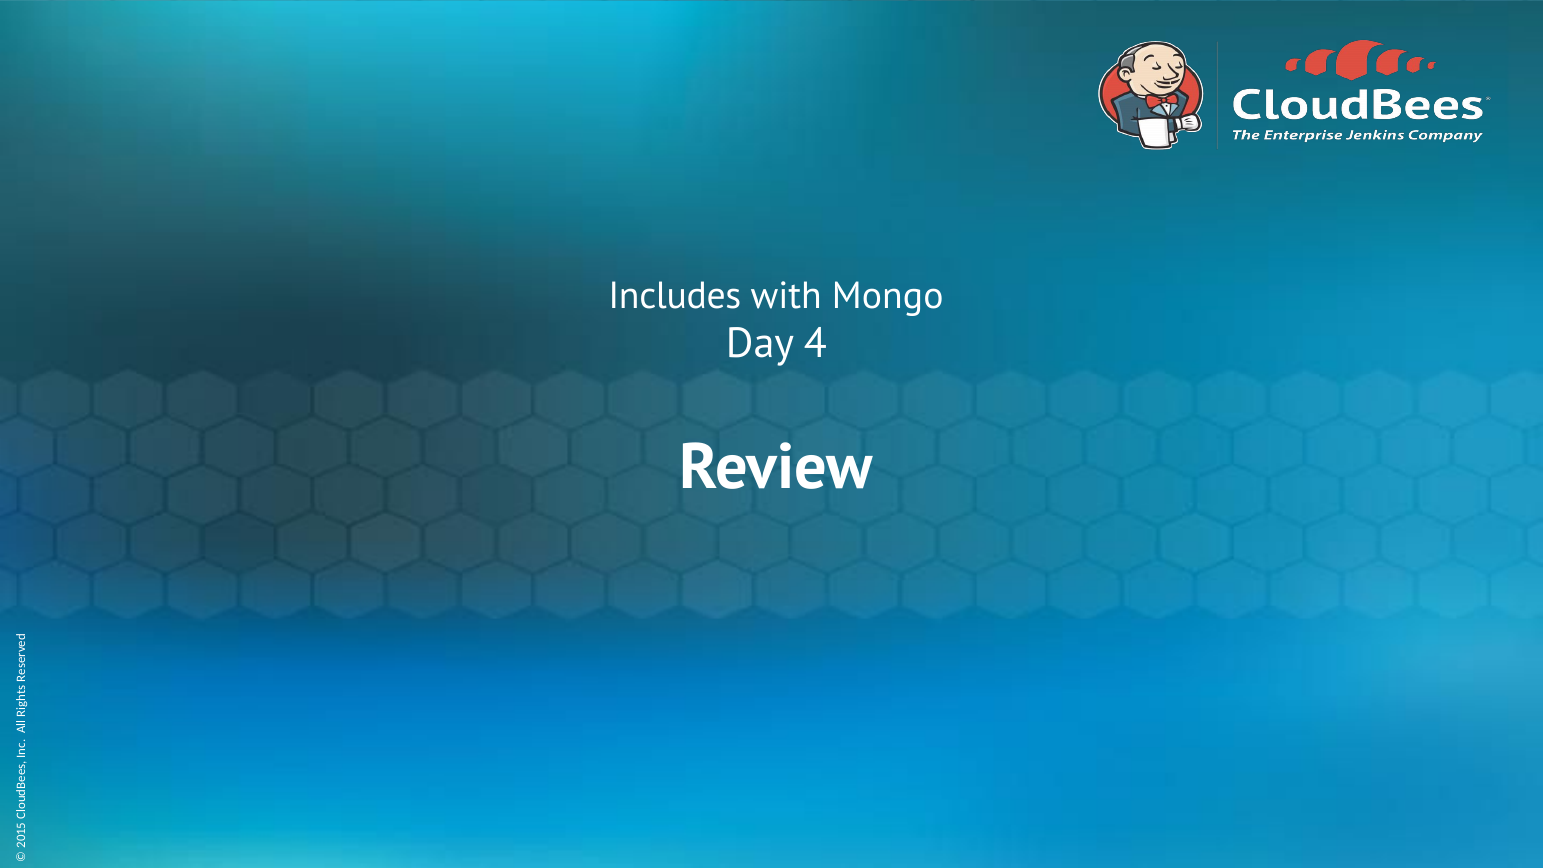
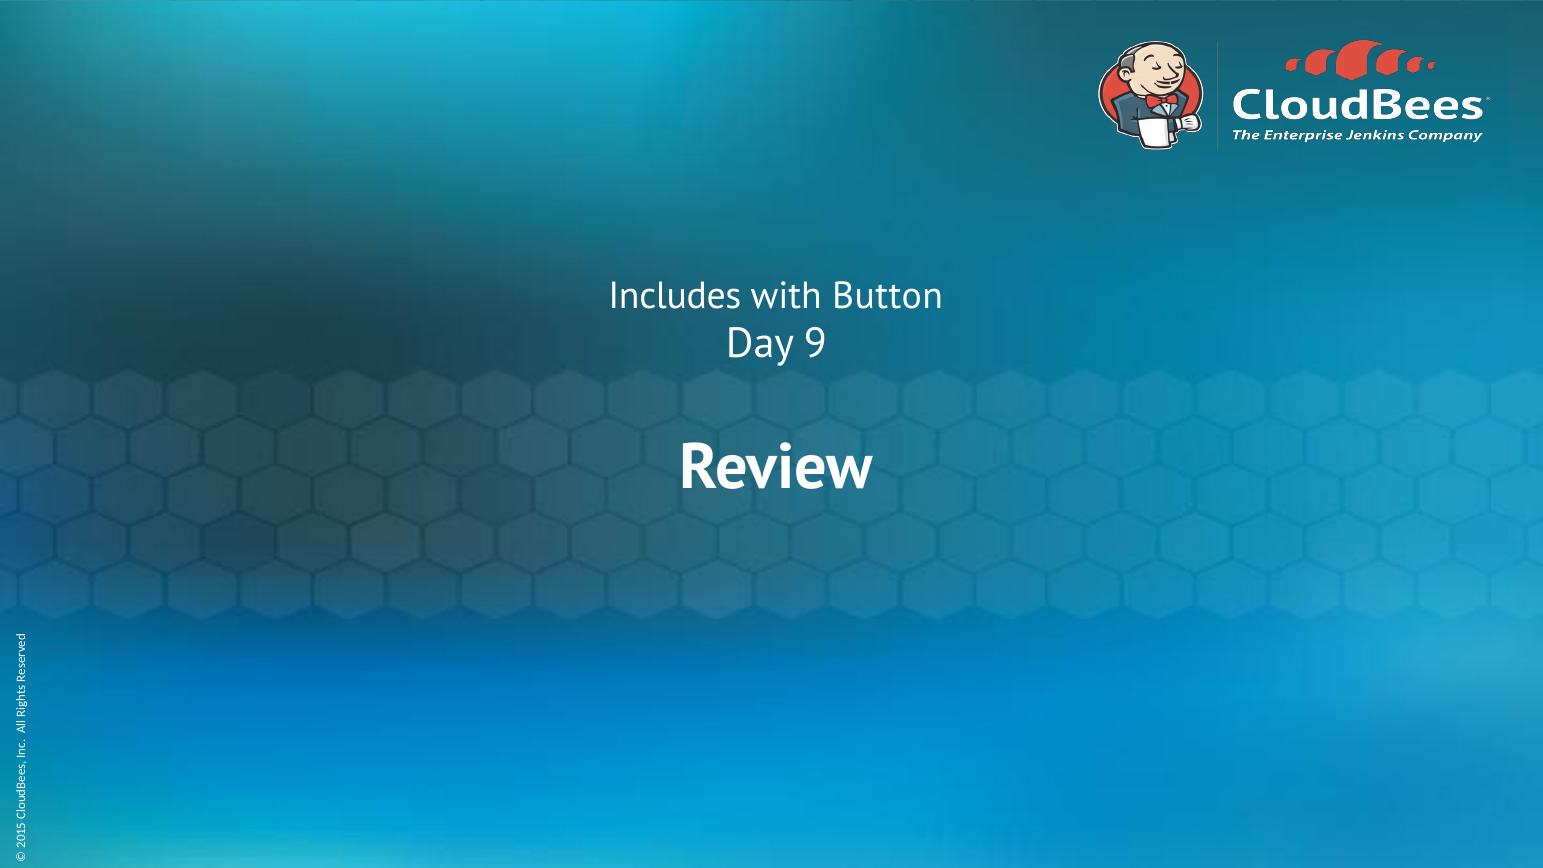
Mongo: Mongo -> Button (888, 296)
4: 4 -> 9 (815, 344)
